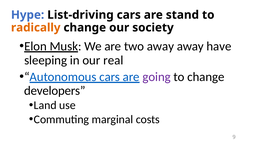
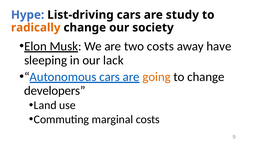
stand: stand -> study (182, 15)
two away: away -> costs (160, 46)
real: real -> lack (113, 60)
going colour: purple -> orange (157, 77)
